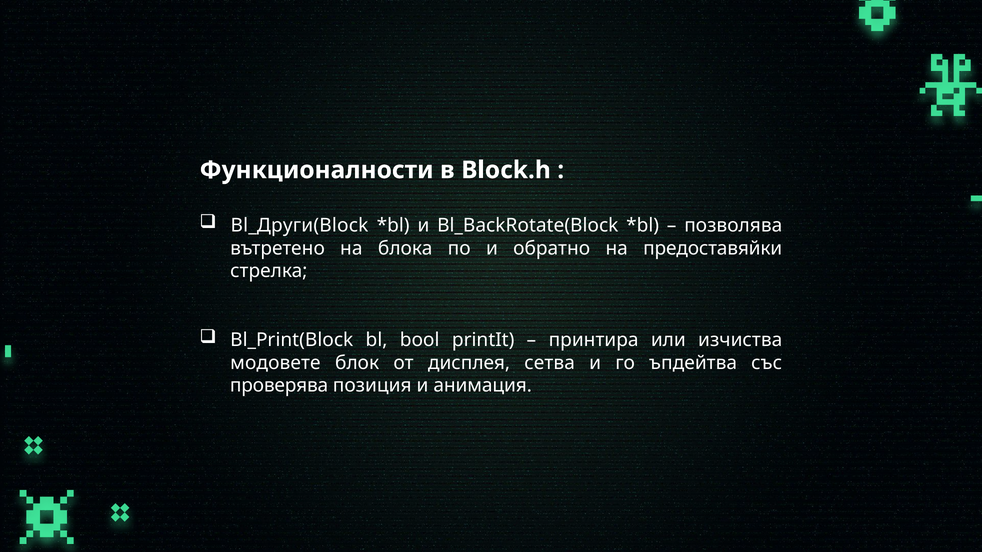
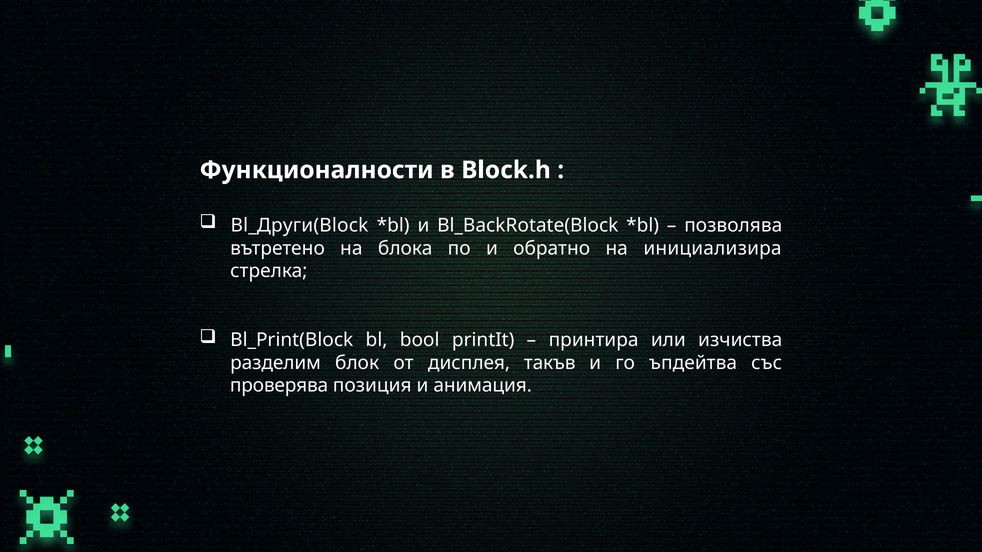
предоставяйки: предоставяйки -> инициализира (713, 248)
модовете: модовете -> разделим (276, 363)
сетва: сетва -> такъв (550, 363)
